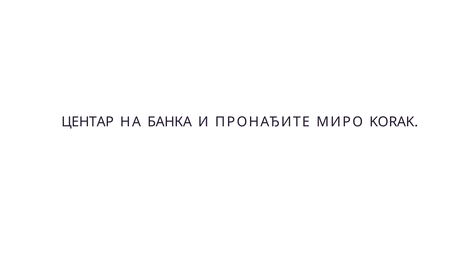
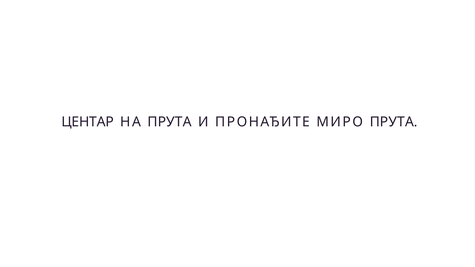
НА БАНКА: БАНКА -> ПРУТА (170, 122)
МИРО KORAK: KORAK -> ПРУТА (394, 122)
